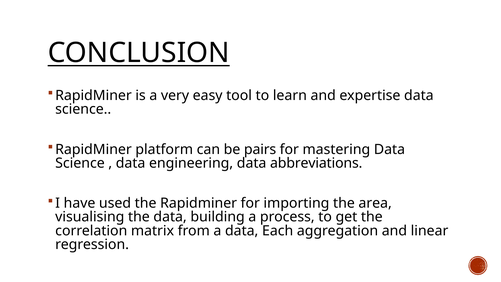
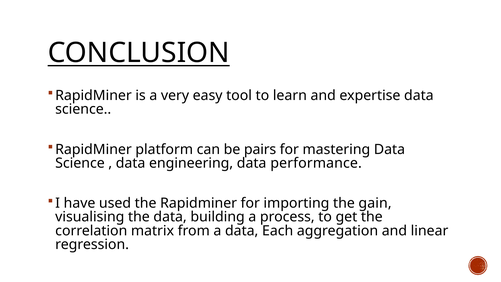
abbreviations: abbreviations -> performance (316, 163)
area: area -> gain (375, 203)
